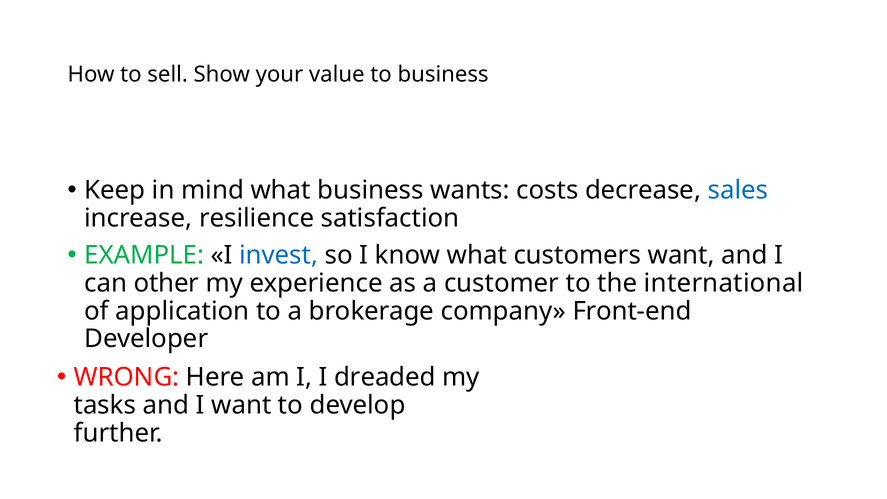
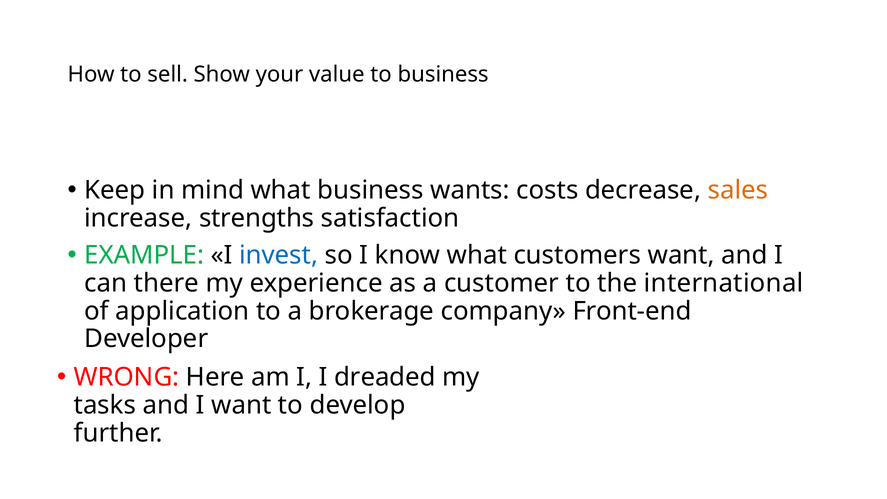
sales colour: blue -> orange (738, 190)
resilience: resilience -> strengths (257, 218)
other: other -> there (166, 283)
